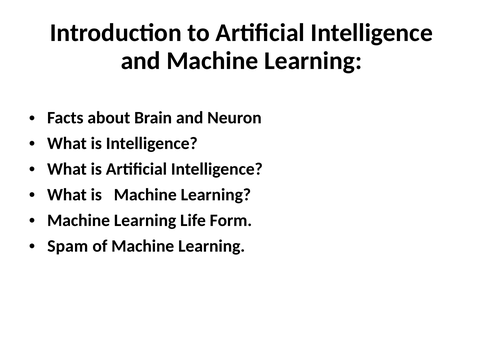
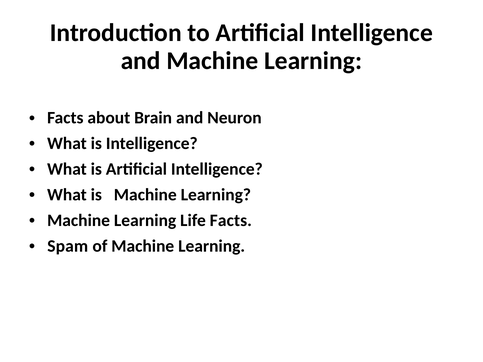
Life Form: Form -> Facts (231, 220)
